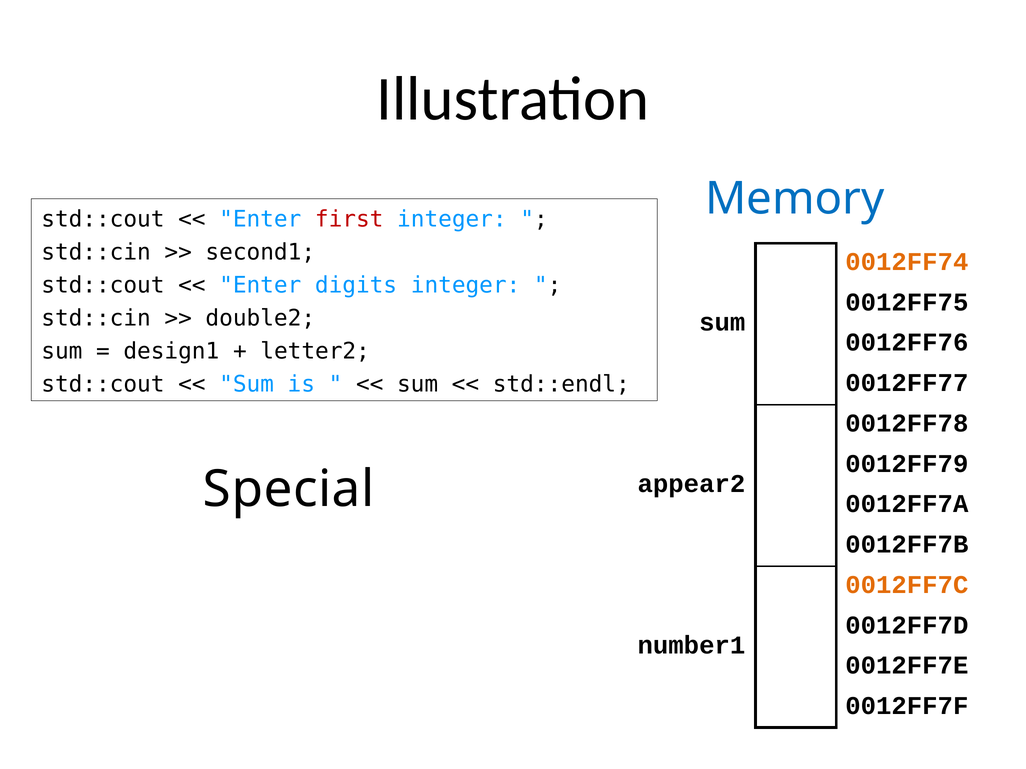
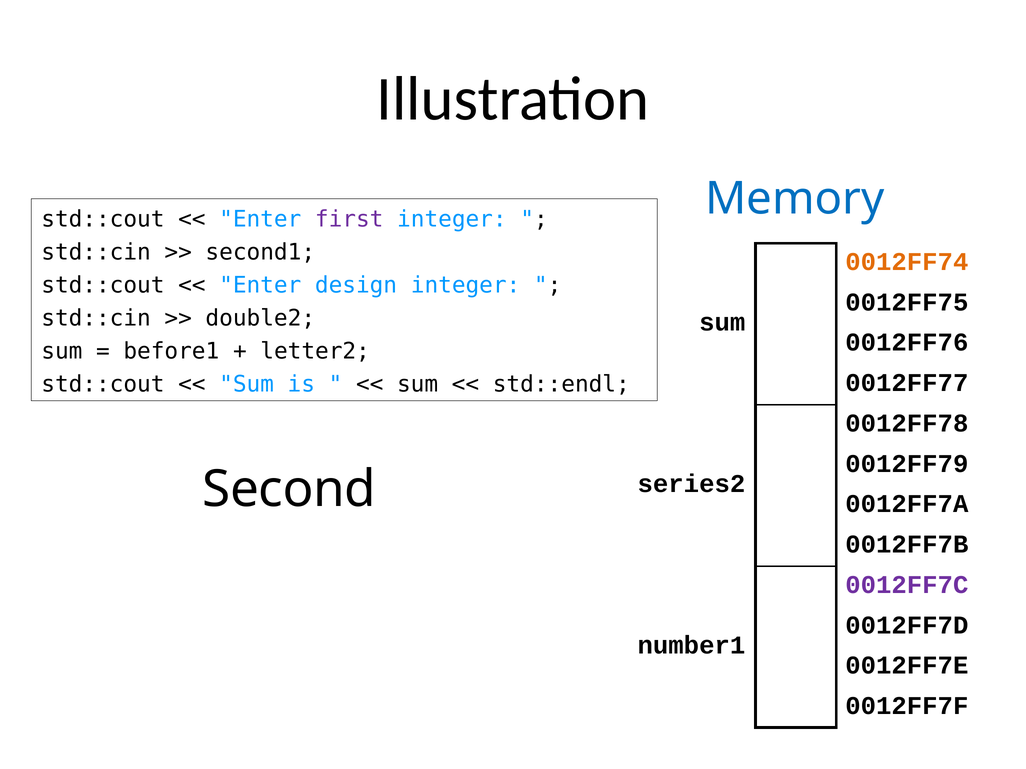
first colour: red -> purple (349, 219)
digits: digits -> design (356, 285)
design1: design1 -> before1 (171, 351)
appear2: appear2 -> series2 (691, 484)
Special: Special -> Second (289, 490)
0012FF7C colour: orange -> purple (907, 585)
